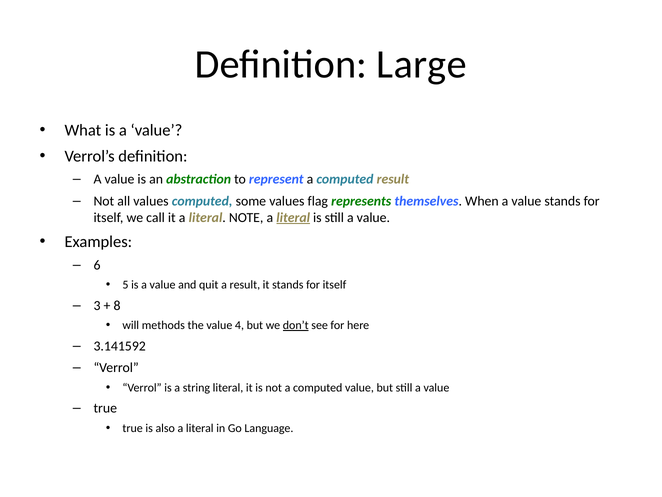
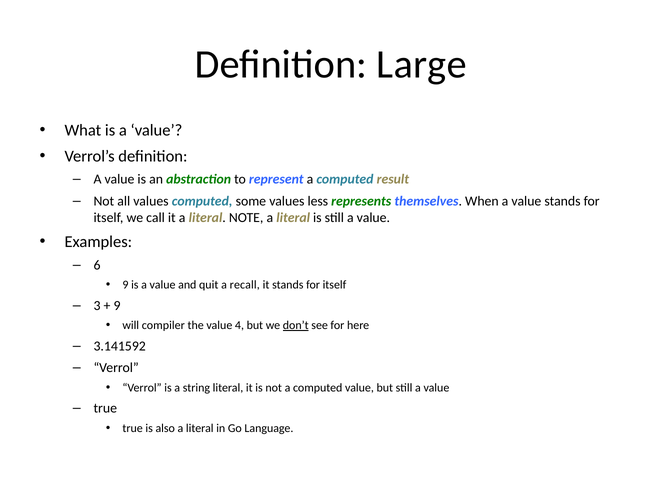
flag: flag -> less (318, 201)
literal underline: present -> none (293, 217)
5: 5 -> 9 (125, 285)
a result: result -> recall (245, 285)
8: 8 -> 9 (117, 305)
methods: methods -> compiler (163, 325)
